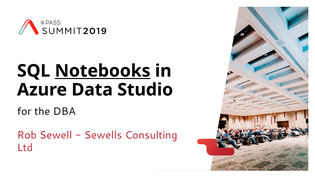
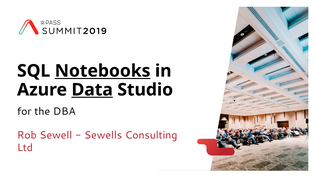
Data underline: none -> present (92, 90)
